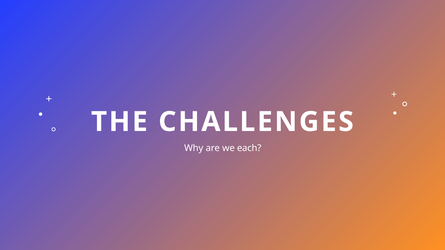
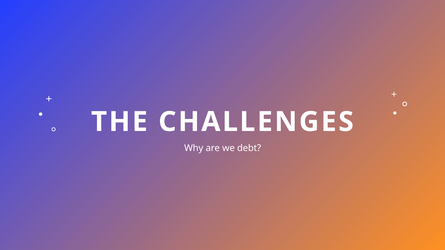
each: each -> debt (249, 148)
